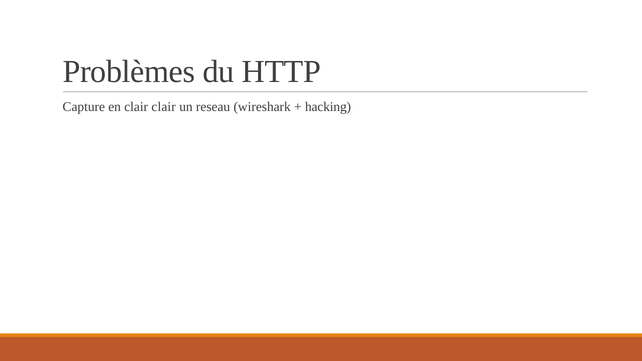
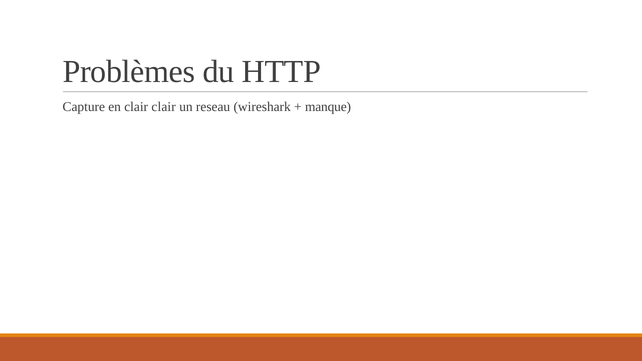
hacking: hacking -> manque (328, 107)
